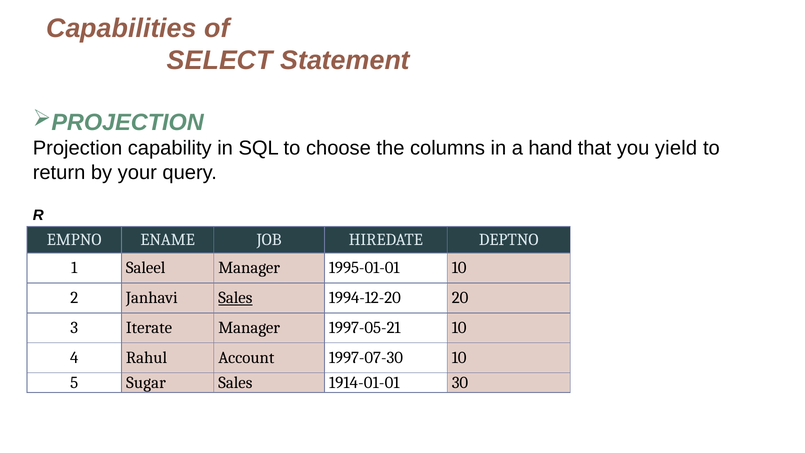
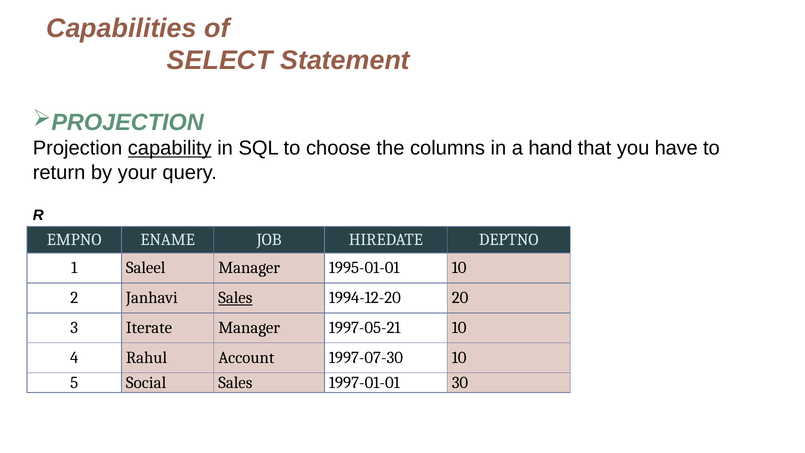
capability underline: none -> present (170, 148)
yield: yield -> have (676, 148)
Sugar: Sugar -> Social (146, 382)
1914-01-01: 1914-01-01 -> 1997-01-01 (364, 382)
